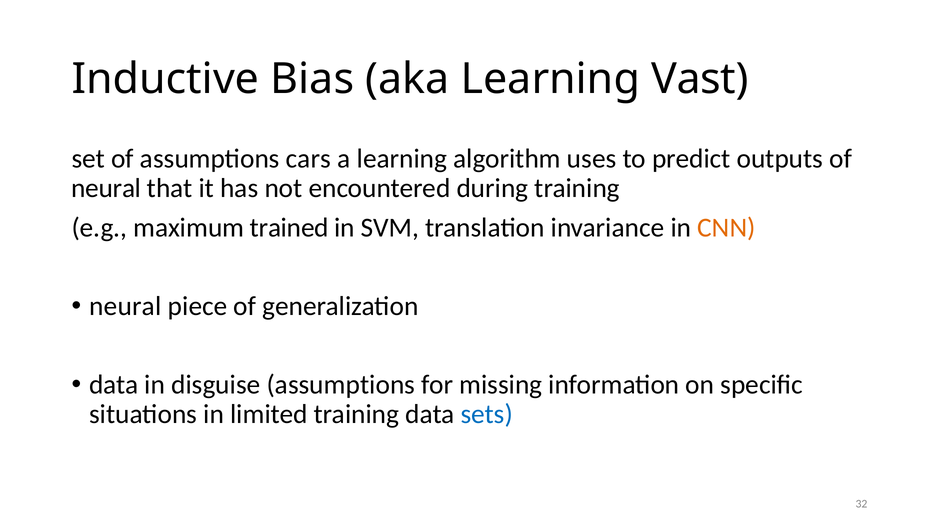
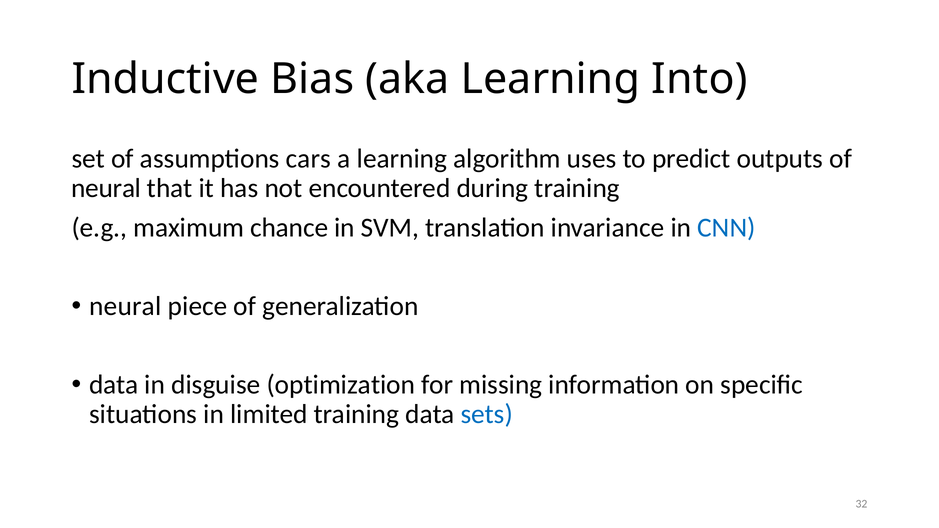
Vast: Vast -> Into (699, 79)
trained: trained -> chance (289, 228)
CNN colour: orange -> blue (726, 228)
disguise assumptions: assumptions -> optimization (341, 385)
